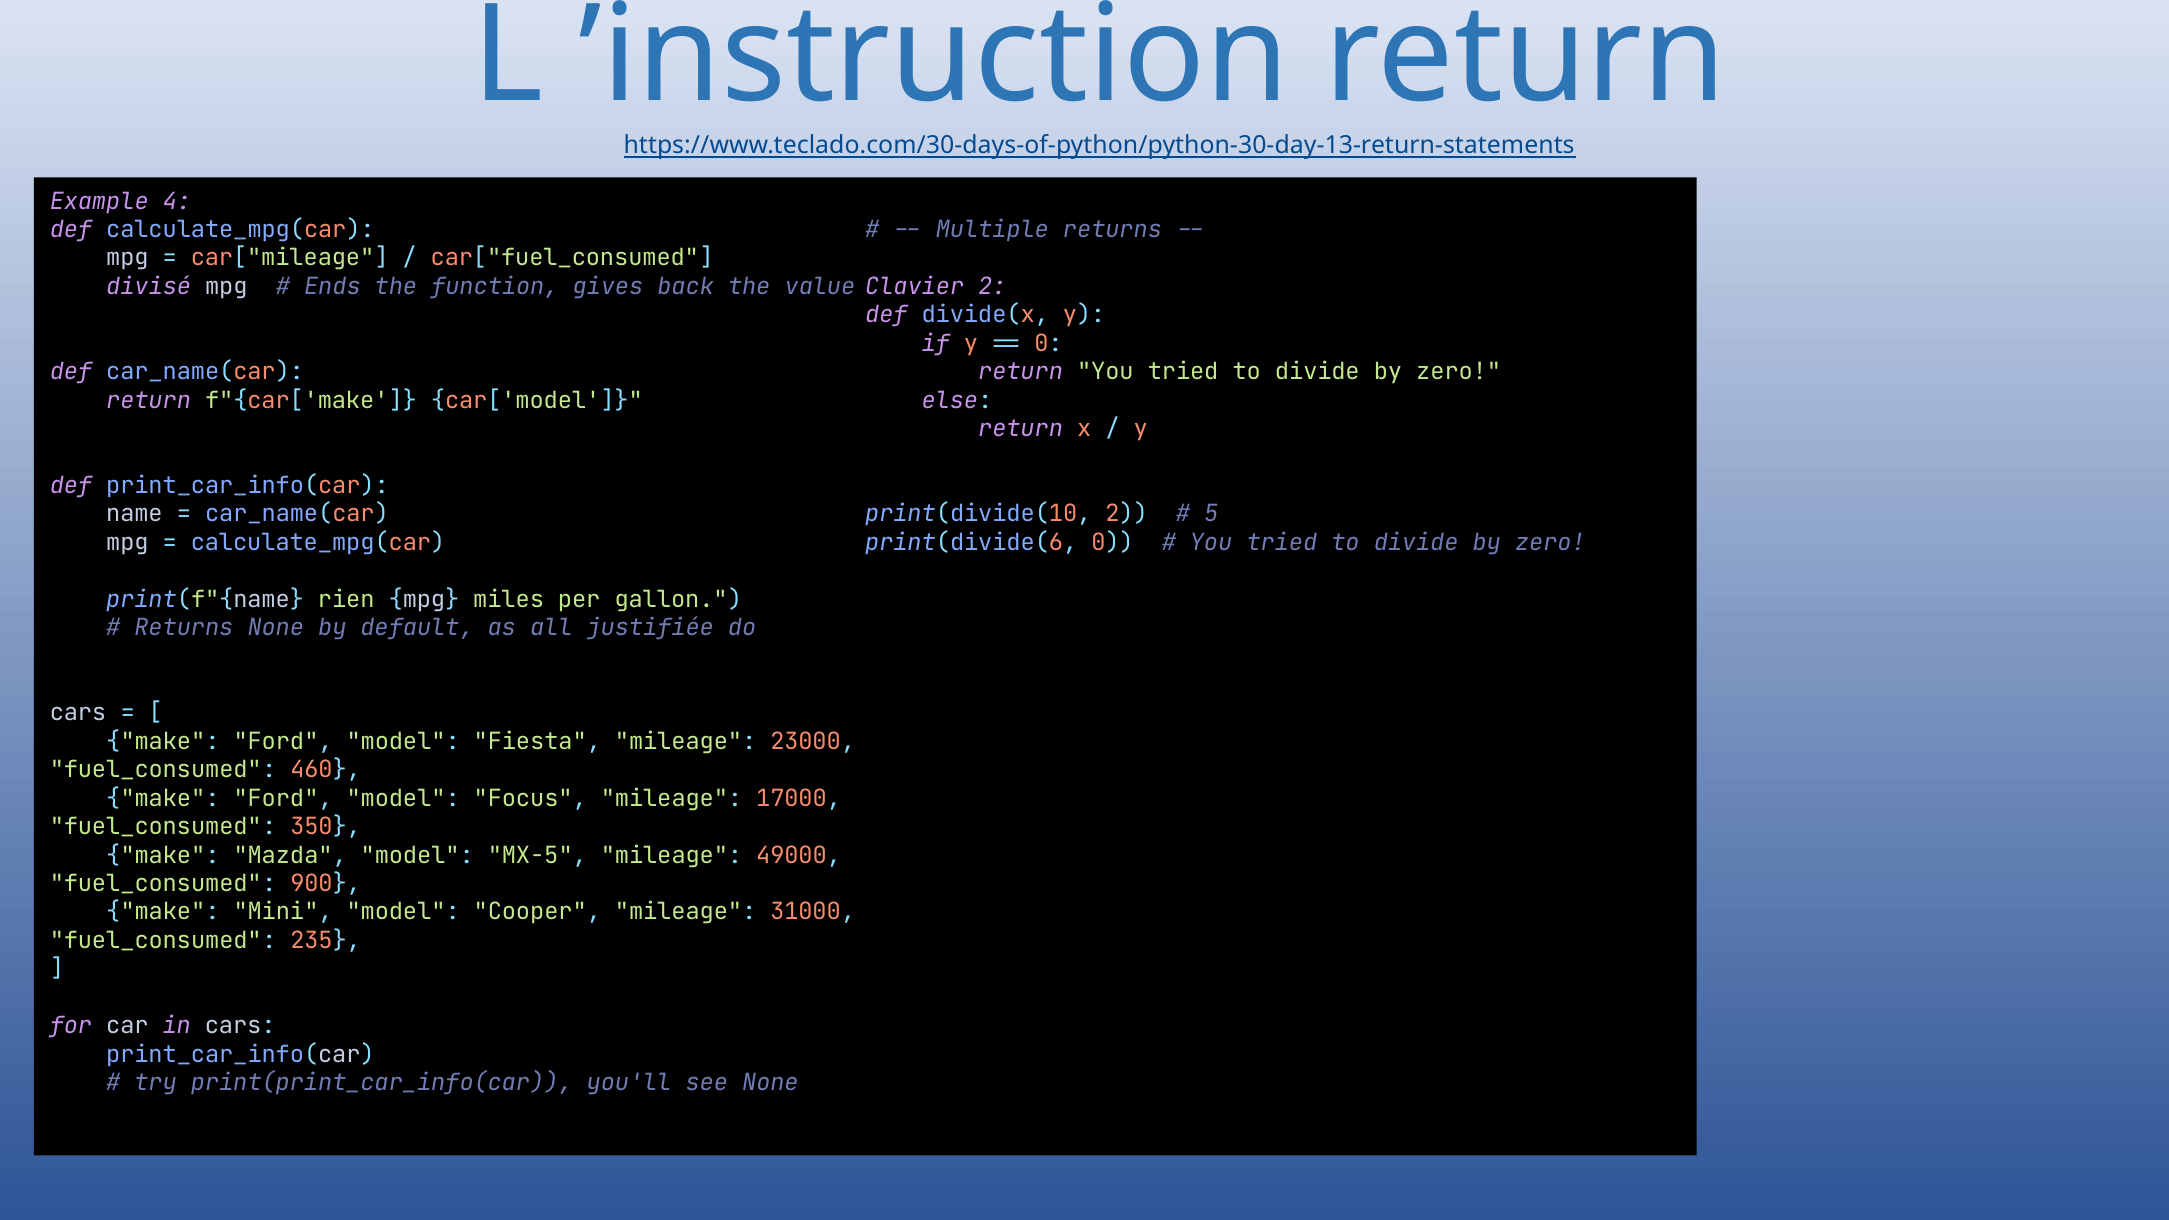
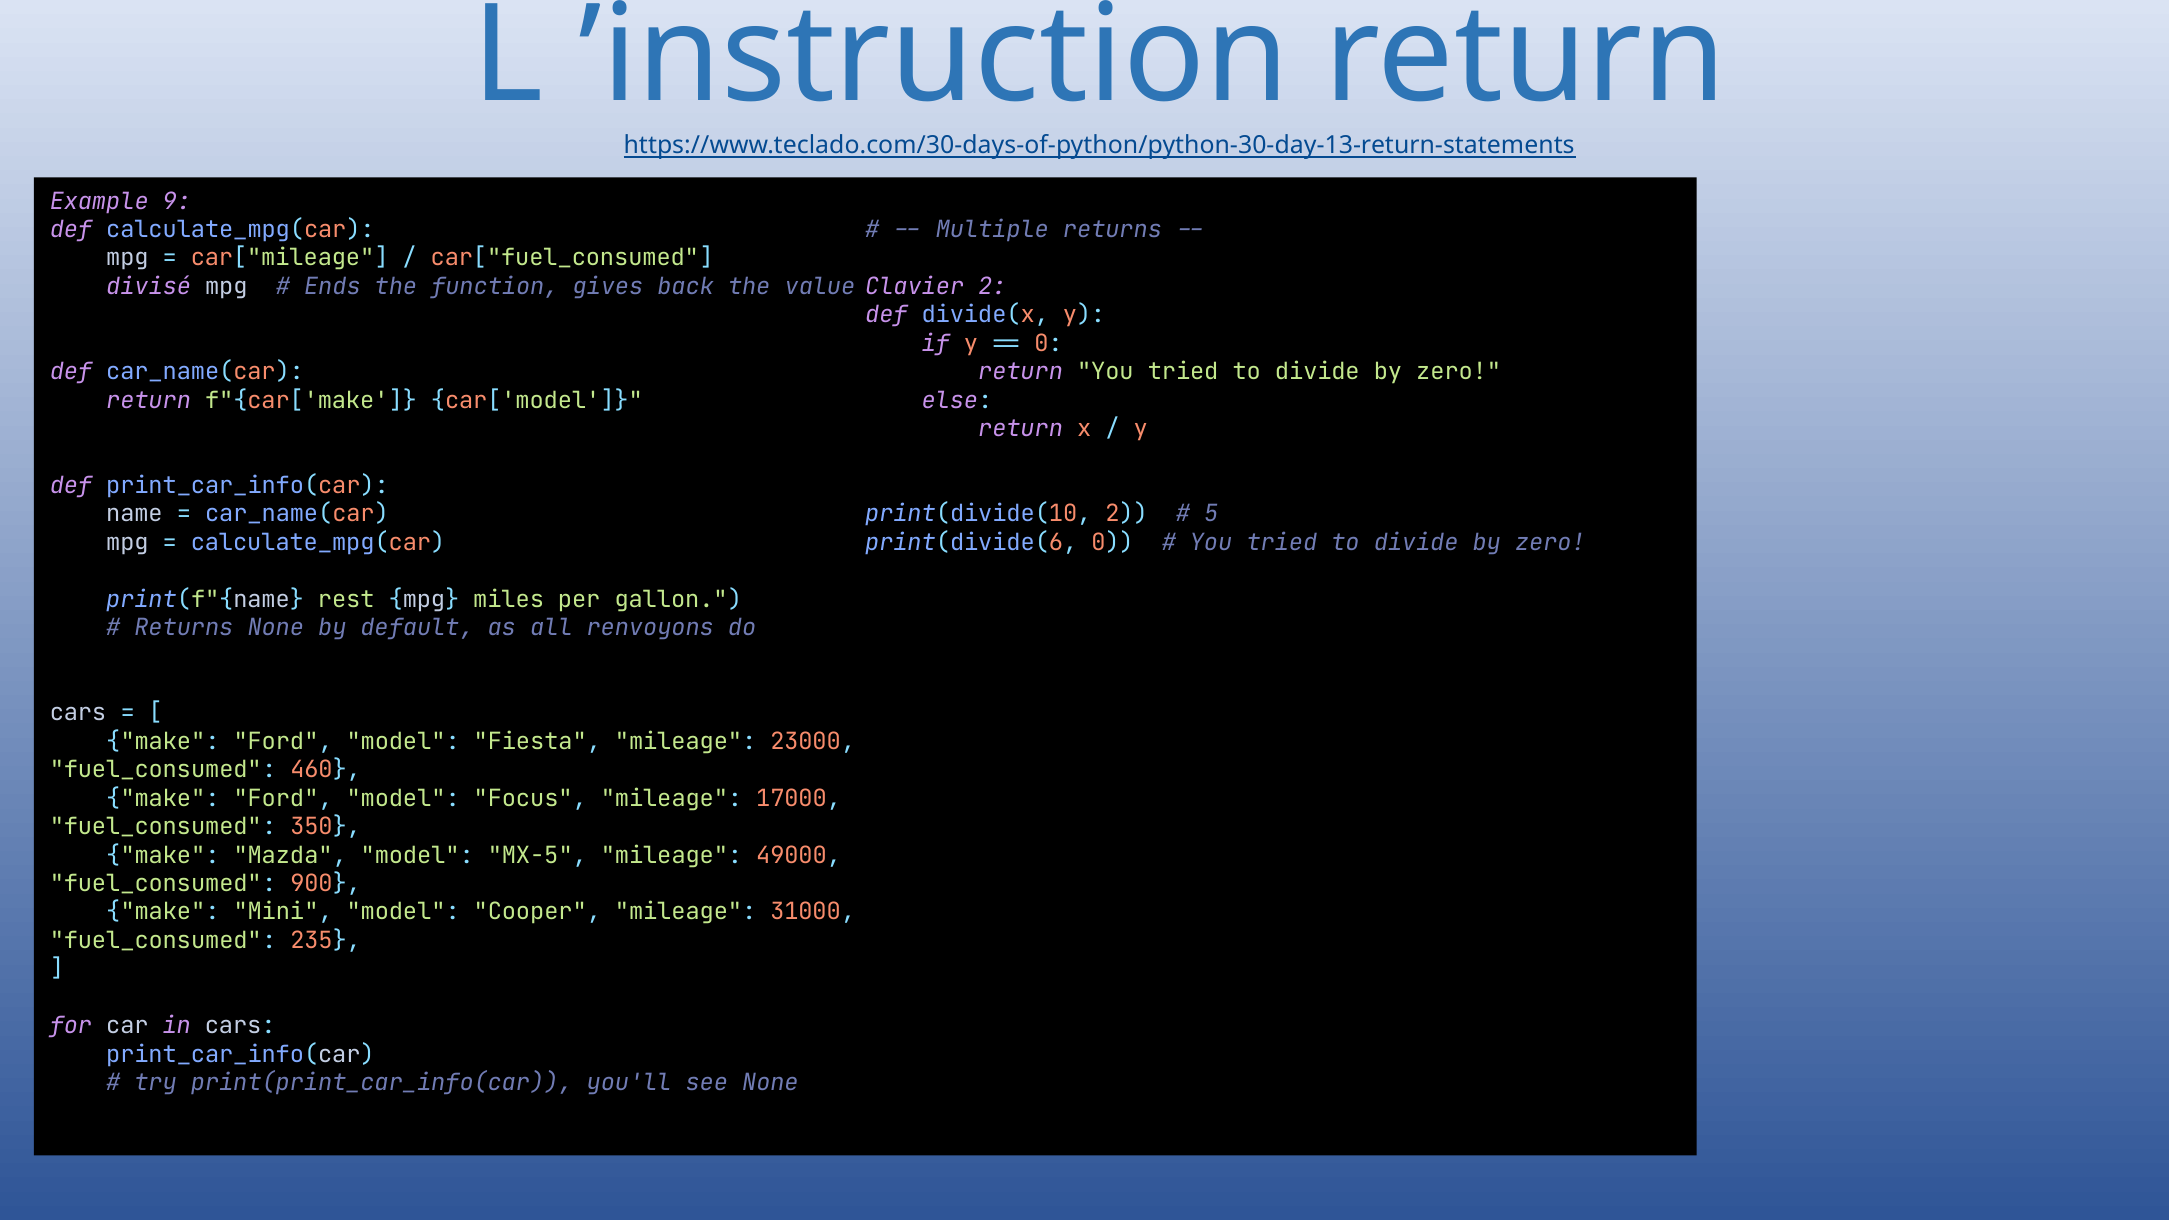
4: 4 -> 9 (177, 201)
rien: rien -> rest (346, 599)
justifiée: justifiée -> renvoyons (650, 628)
